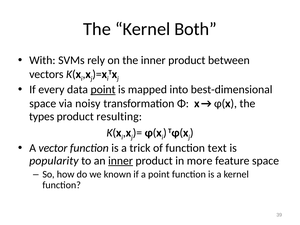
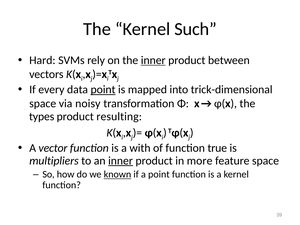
Both: Both -> Such (196, 29)
With: With -> Hard (42, 60)
inner underline: none -> present (153, 60)
best-dimensional: best-dimensional -> trick-dimensional (232, 90)
trick: trick -> with (140, 148)
text: text -> true (217, 148)
popularity: popularity -> multipliers (54, 161)
known underline: none -> present (117, 174)
